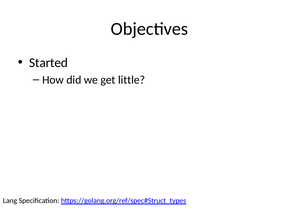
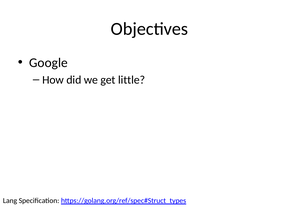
Started: Started -> Google (48, 63)
